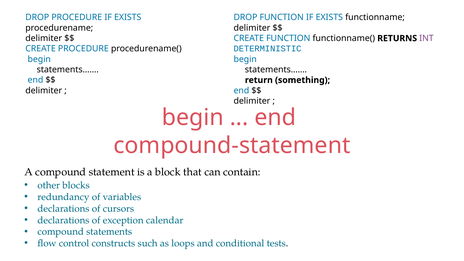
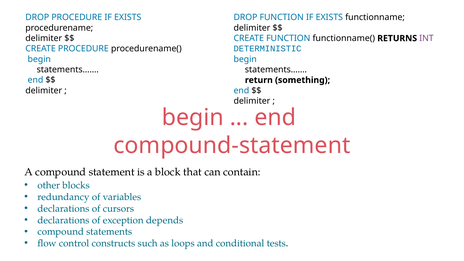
calendar: calendar -> depends (165, 220)
